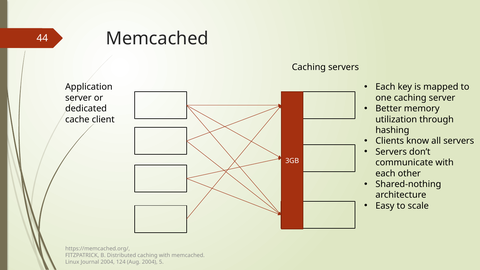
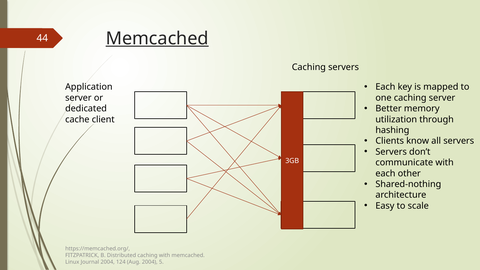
Memcached underline: none -> present (157, 38)
